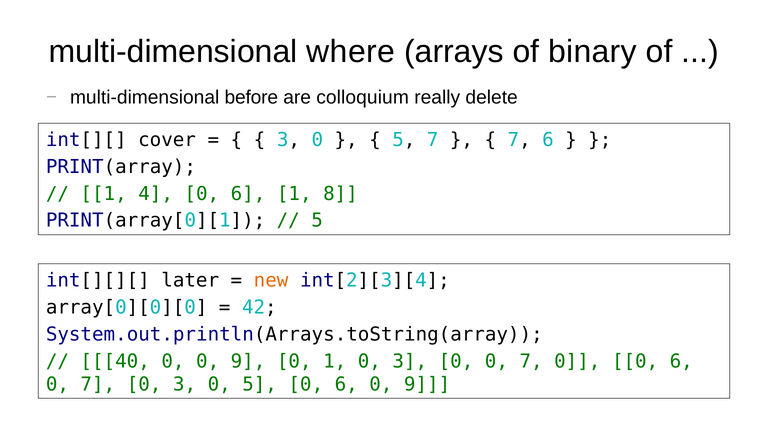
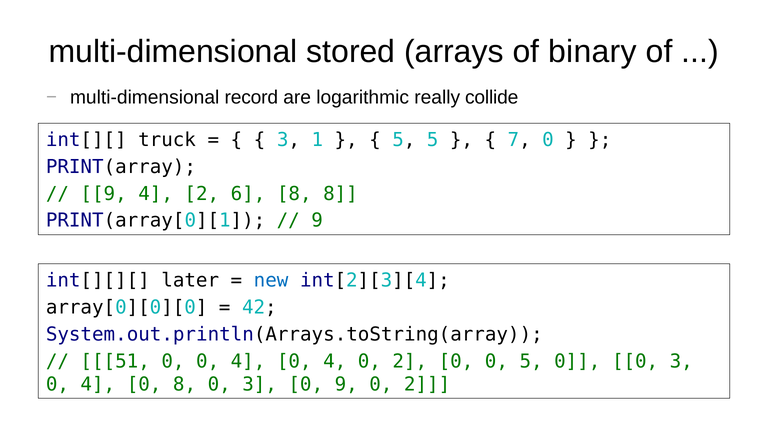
where: where -> stored (351, 52)
before: before -> record (251, 98)
colloquium: colloquium -> logarithmic (363, 98)
delete: delete -> collide (492, 98)
cover: cover -> truck (167, 140)
0: 0 -> 1 (317, 140)
5 7: 7 -> 5 (433, 140)
7 6: 6 -> 0 (548, 140)
1: 1 -> 9 (104, 194)
4 0: 0 -> 2 (202, 194)
6 1: 1 -> 8 (294, 194)
5: 5 -> 9 (317, 221)
new colour: orange -> blue (271, 281)
40: 40 -> 51 (115, 361)
0 0 9: 9 -> 4 (248, 361)
1: 1 -> 4 (335, 361)
3: 3 -> 2 (410, 361)
0 0 7: 7 -> 5 (531, 361)
0 0 6: 6 -> 3 (681, 361)
7: 7 -> 4 (98, 384)
3: 3 -> 8 (185, 384)
5: 5 -> 3 (260, 384)
6: 6 -> 9 (346, 384)
9: 9 -> 2 (427, 384)
